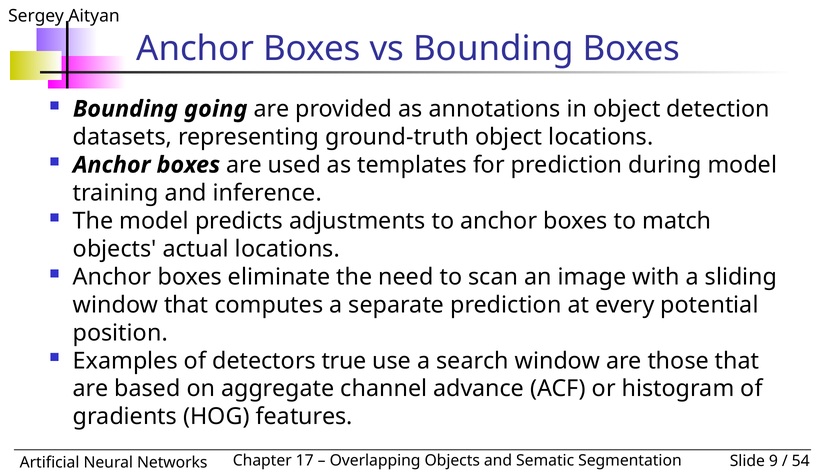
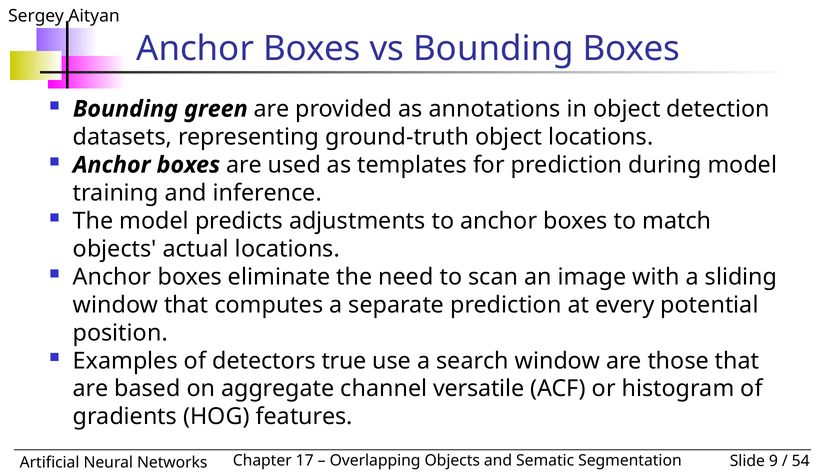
going: going -> green (216, 109)
advance: advance -> versatile (479, 389)
